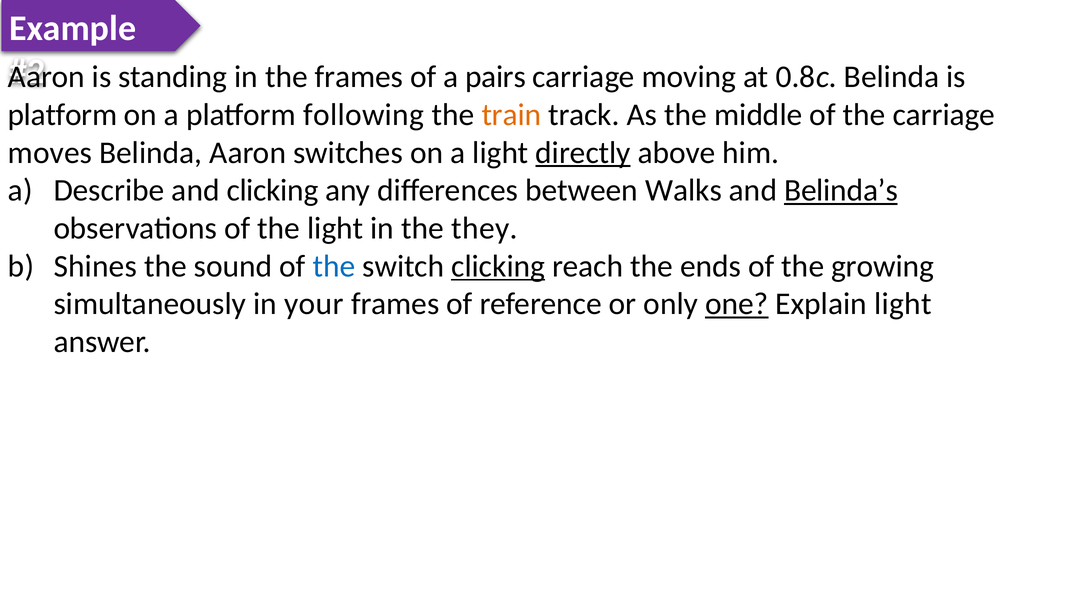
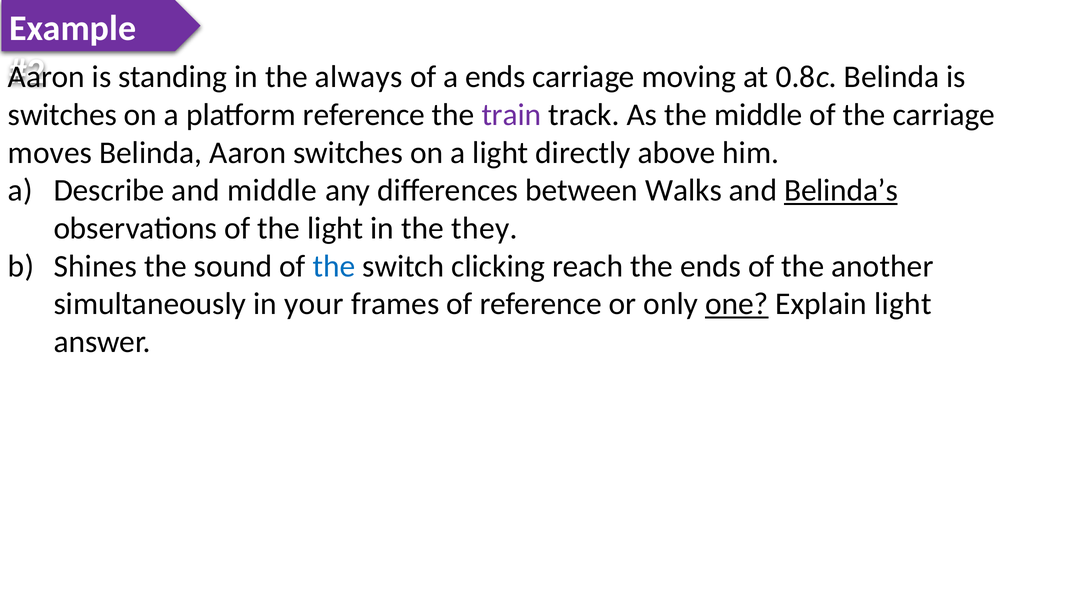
the frames: frames -> always (359, 77)
a pairs: pairs -> ends (495, 77)
platform: platform -> switches (62, 115)
platform following: following -> reference (364, 115)
train colour: orange -> purple (511, 115)
directly underline: present -> none (583, 152)
and clicking: clicking -> middle (272, 190)
clicking underline: present -> none (498, 266)
growing: growing -> another (882, 266)
